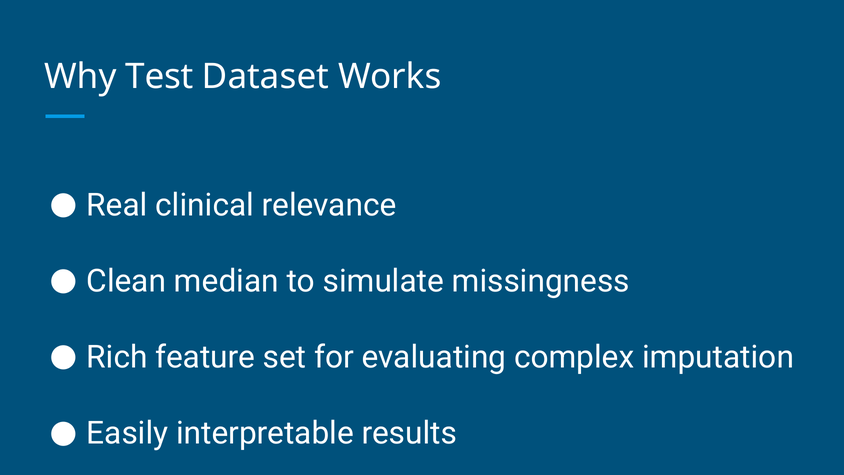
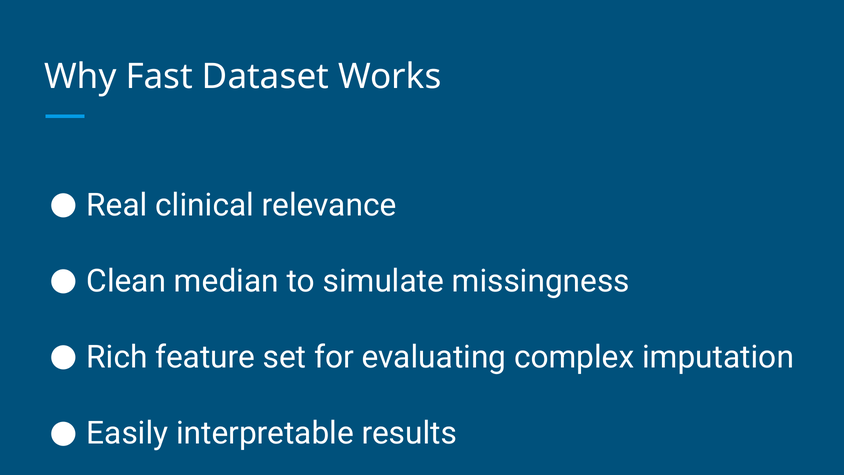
Test: Test -> Fast (159, 77)
